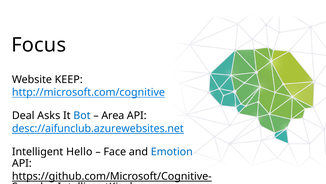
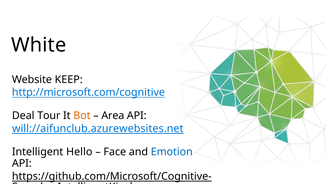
Focus: Focus -> White (39, 45)
Asks: Asks -> Tour (49, 115)
Bot colour: blue -> orange (82, 115)
desc://aifunclub.azurewebsites.net: desc://aifunclub.azurewebsites.net -> will://aifunclub.azurewebsites.net (98, 128)
